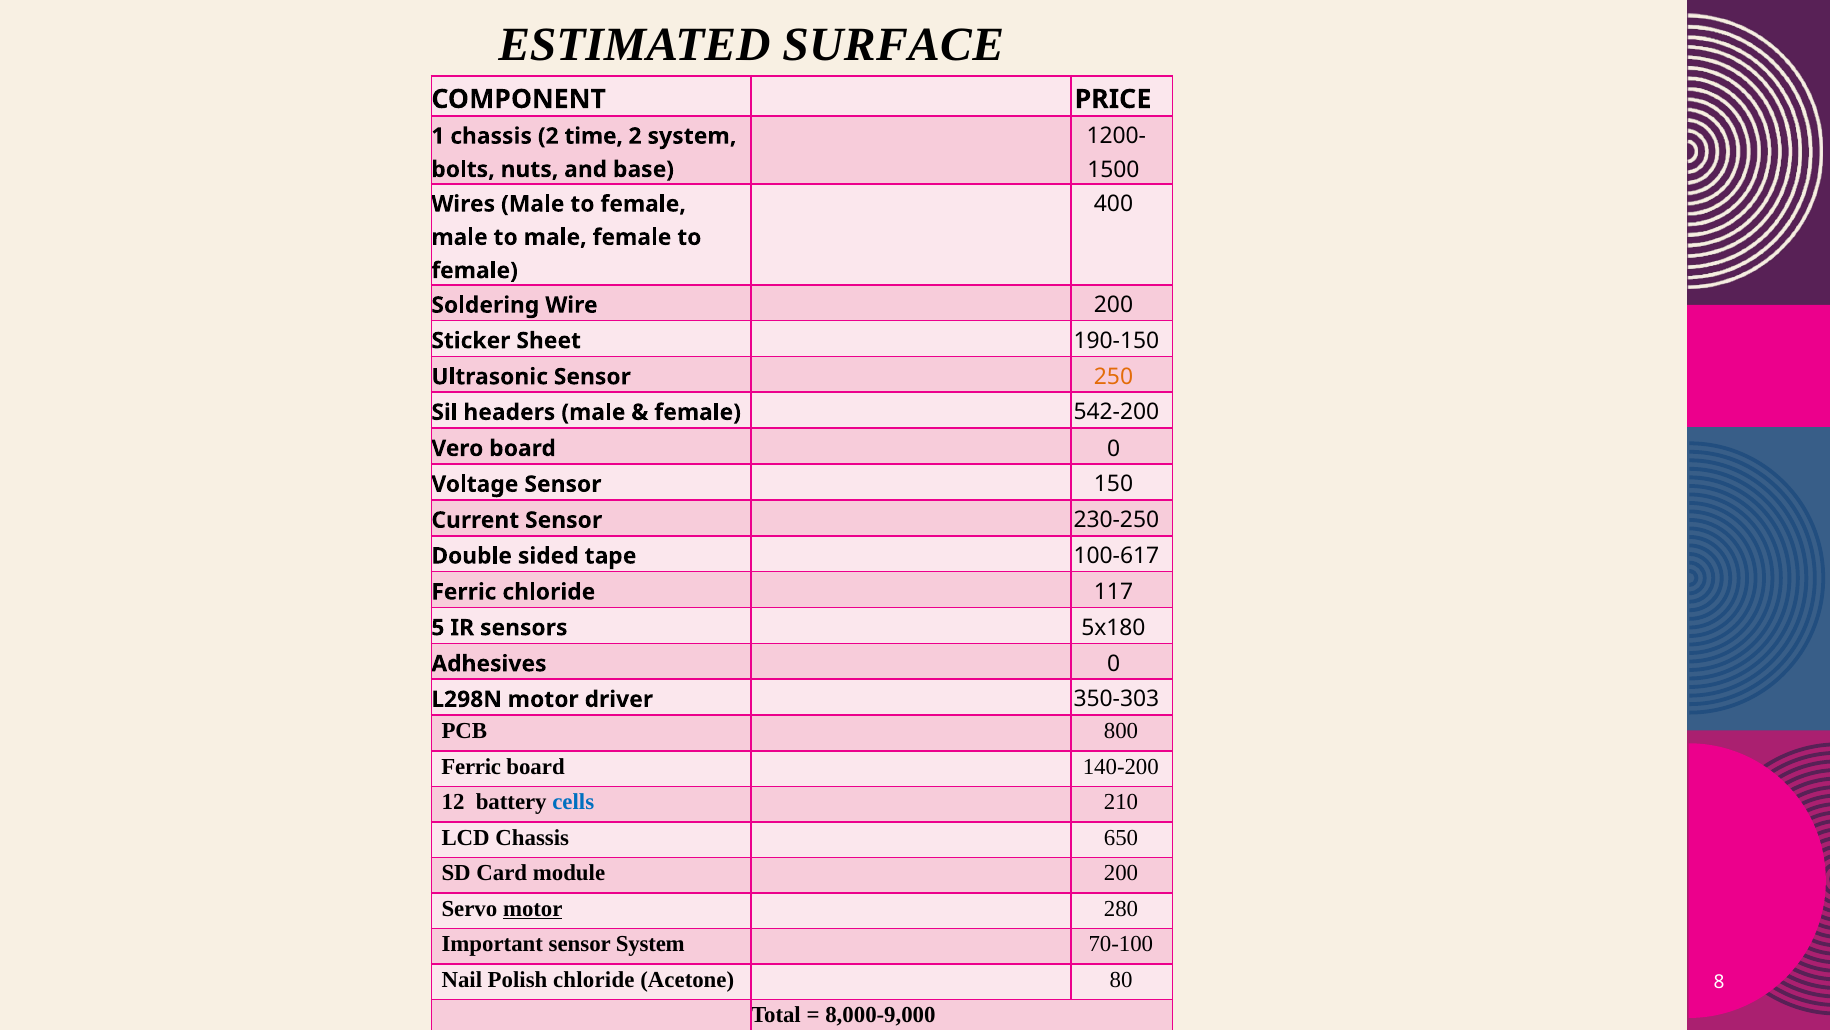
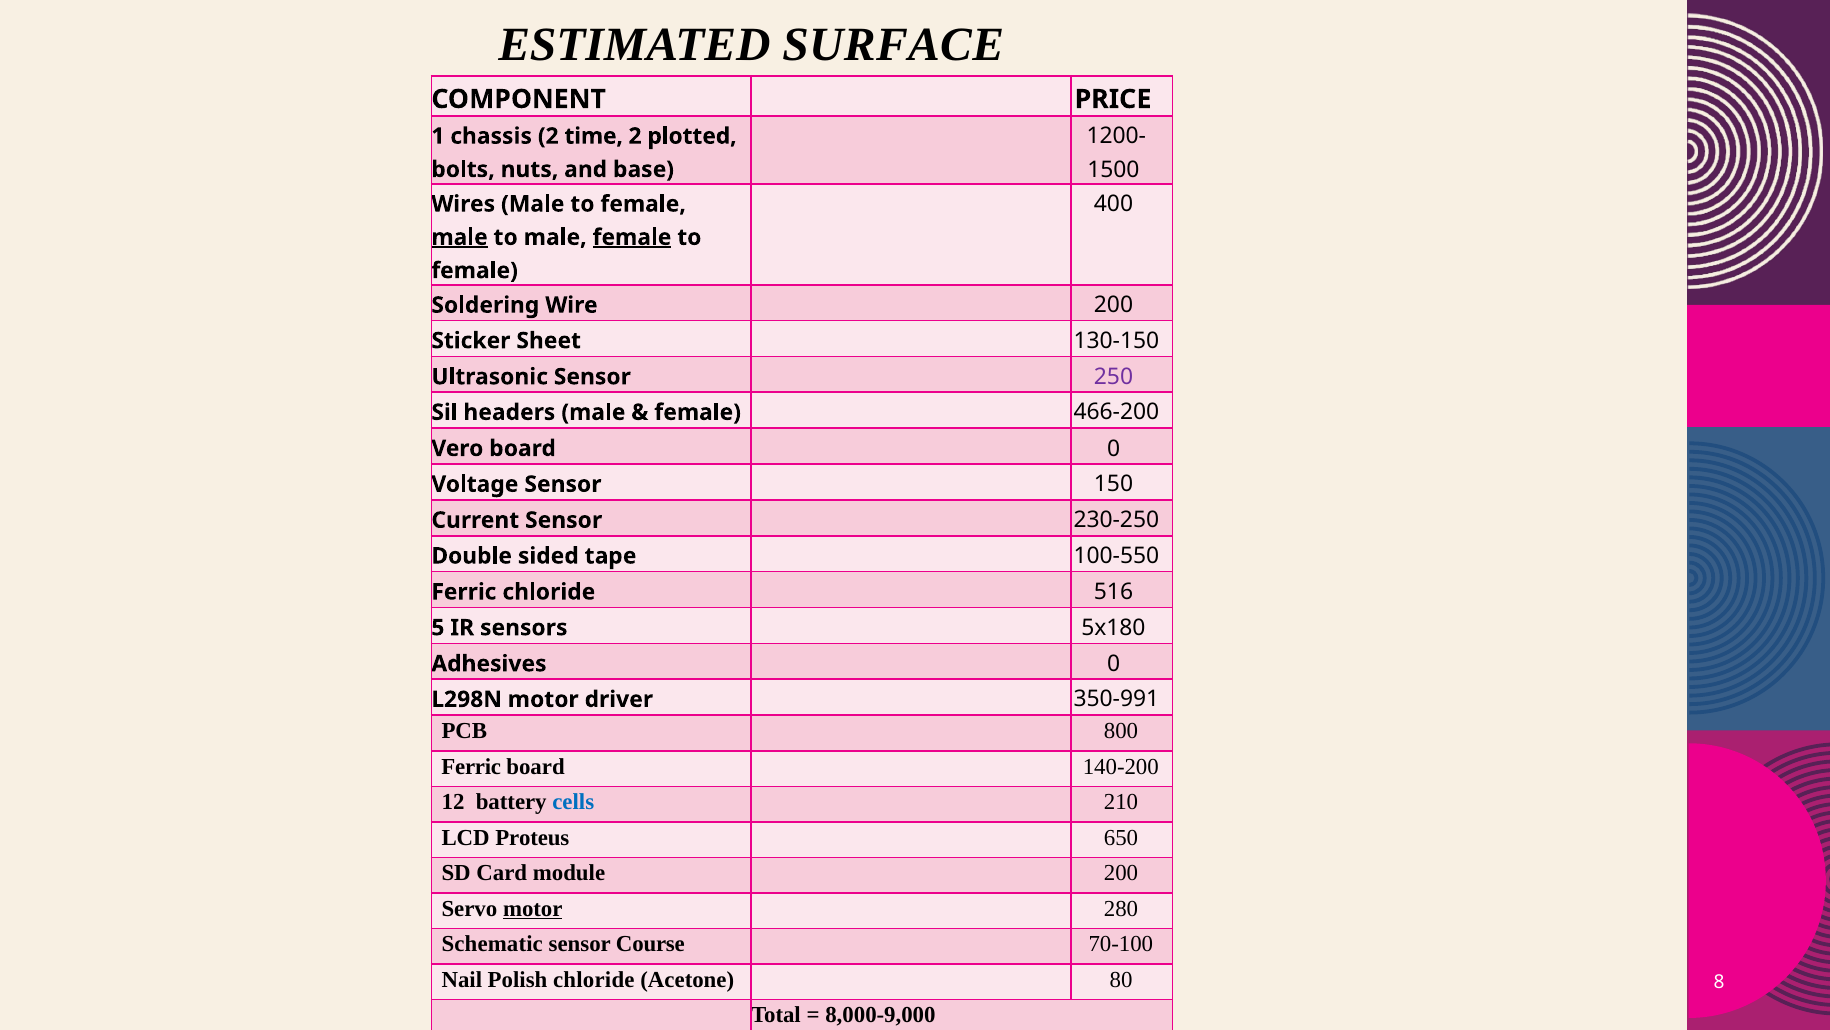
2 system: system -> plotted (692, 136)
male underline: none -> present (460, 237)
female underline: none -> present (632, 237)
190-150: 190-150 -> 130-150 (1116, 340)
250 colour: orange -> purple (1114, 377)
542-200: 542-200 -> 466-200 (1116, 412)
100-617: 100-617 -> 100-550 (1116, 556)
117: 117 -> 516 (1114, 592)
350-303: 350-303 -> 350-991 (1116, 699)
LCD Chassis: Chassis -> Proteus (532, 837)
Important: Important -> Schematic (492, 944)
sensor System: System -> Course (650, 944)
